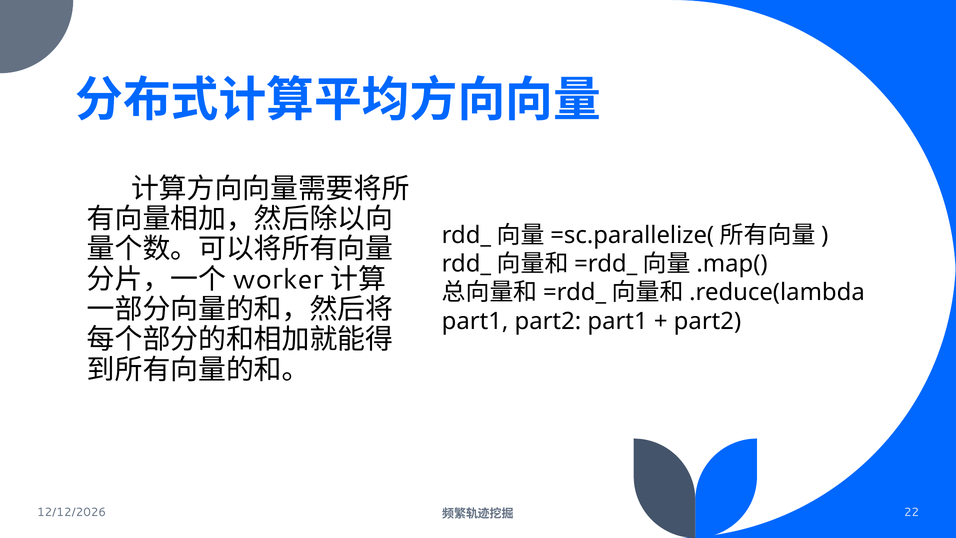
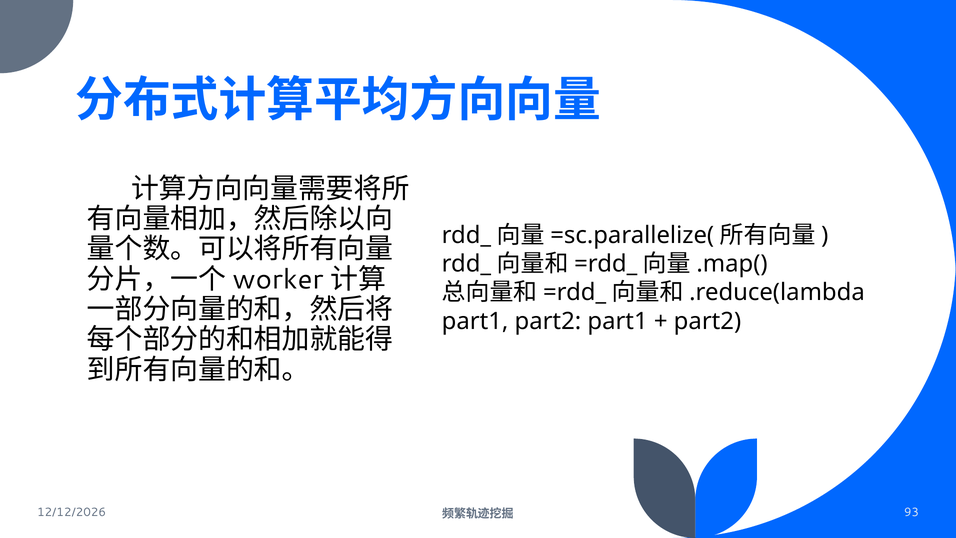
22: 22 -> 93 (911, 512)
